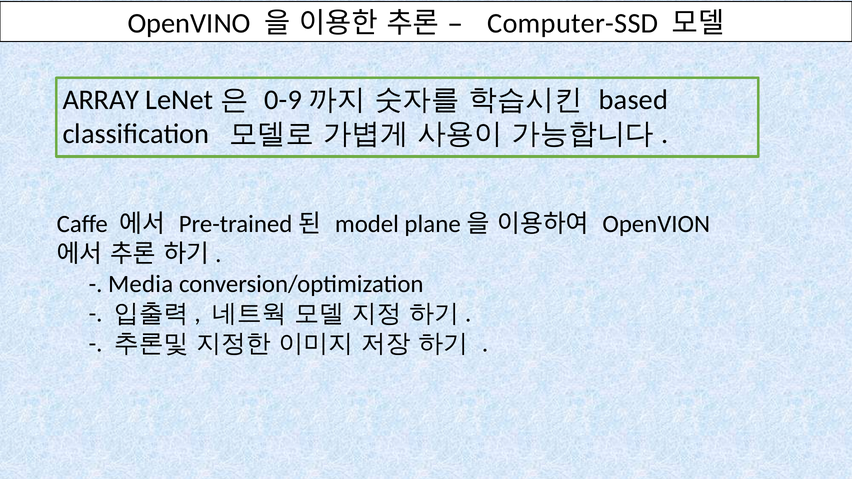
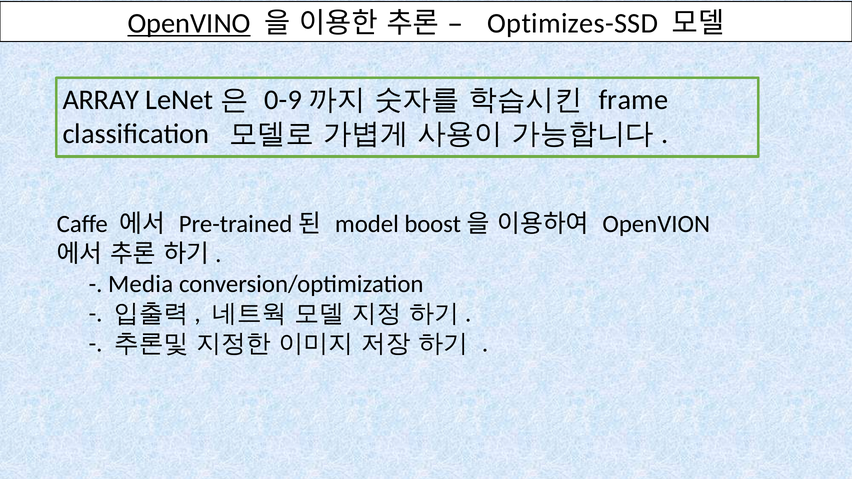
OpenVINO underline: none -> present (189, 24)
Computer-SSD: Computer-SSD -> Optimizes-SSD (573, 24)
based: based -> frame (633, 100)
plane: plane -> boost (433, 224)
